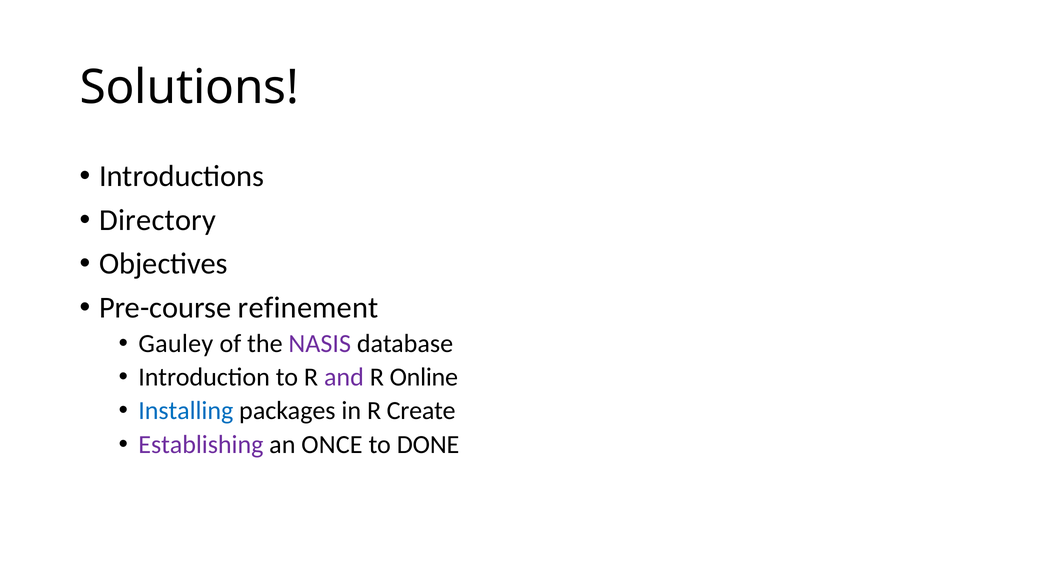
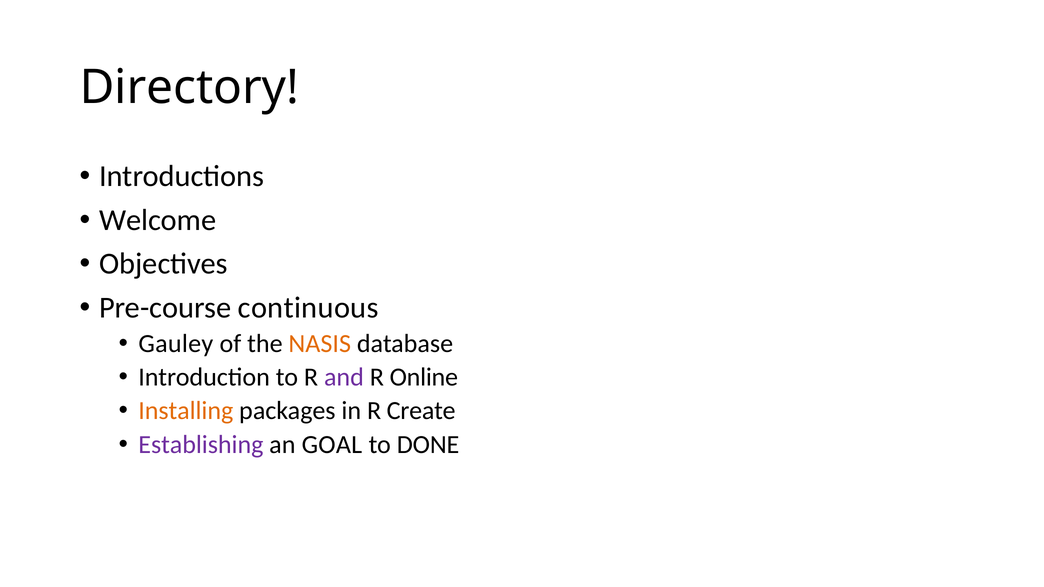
Solutions: Solutions -> Directory (189, 88)
Directory: Directory -> Welcome (158, 220)
refinement: refinement -> continuous (308, 308)
NASIS colour: purple -> orange (320, 344)
Installing colour: blue -> orange (186, 411)
ONCE: ONCE -> GOAL (332, 445)
